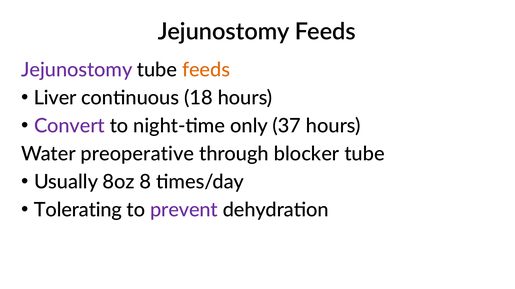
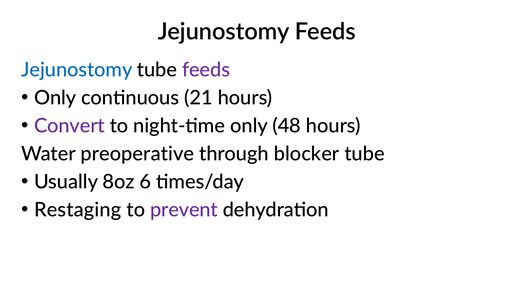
Jejunostomy colour: purple -> blue (77, 70)
feeds colour: orange -> purple (206, 70)
Liver: Liver -> Only (55, 98)
18: 18 -> 21 (198, 98)
37: 37 -> 48 (287, 126)
8: 8 -> 6 (145, 182)
Tolerating: Tolerating -> Restaging (78, 210)
